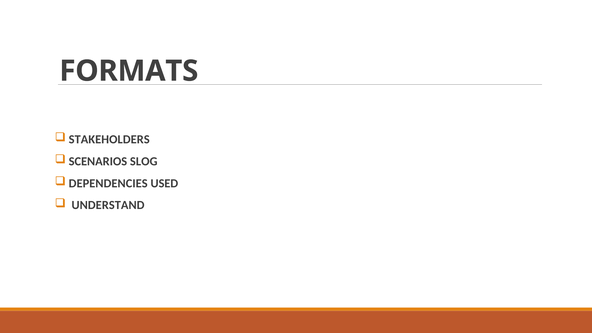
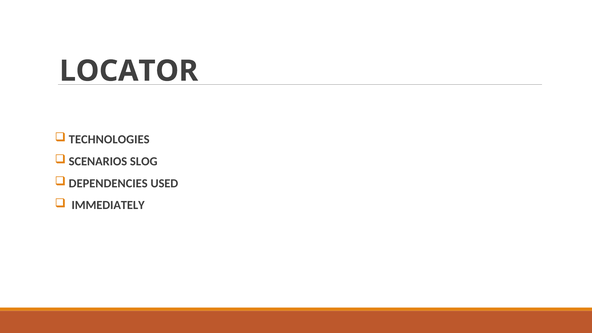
FORMATS: FORMATS -> LOCATOR (129, 71)
STAKEHOLDERS: STAKEHOLDERS -> TECHNOLOGIES (109, 139)
UNDERSTAND: UNDERSTAND -> IMMEDIATELY (108, 205)
